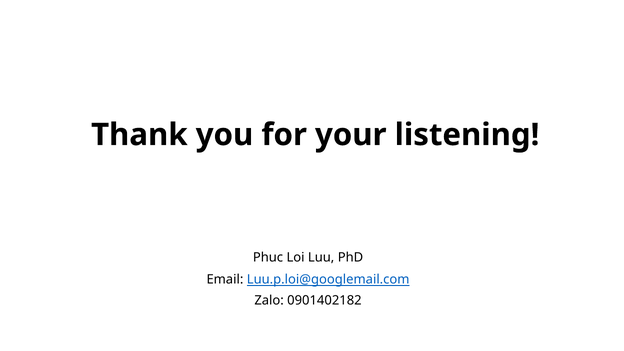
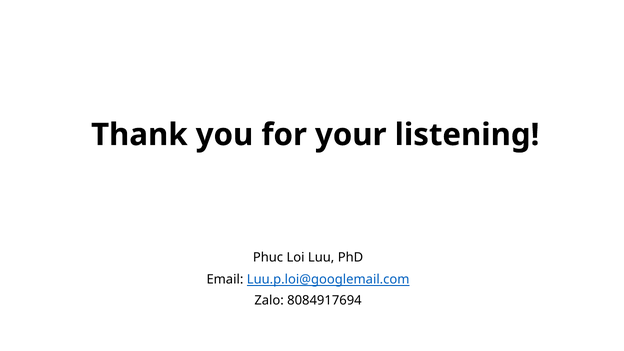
0901402182: 0901402182 -> 8084917694 (324, 301)
